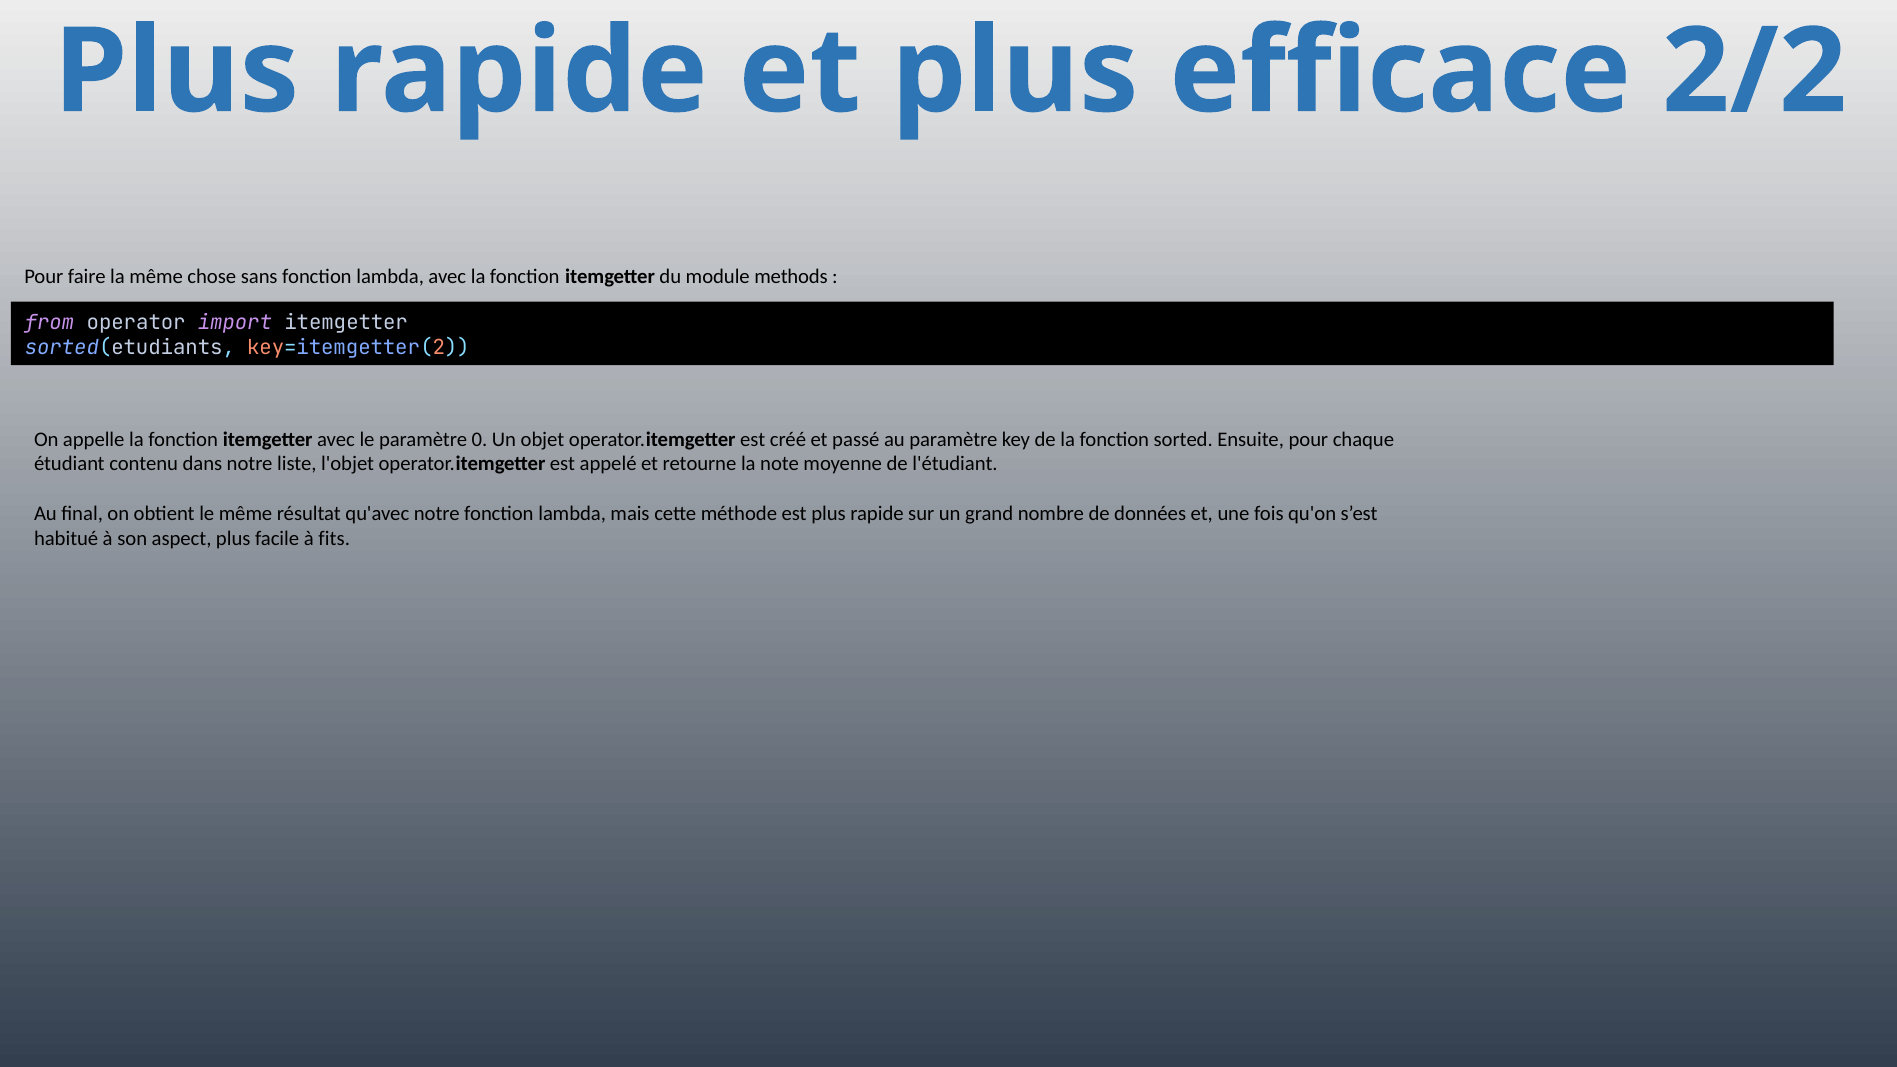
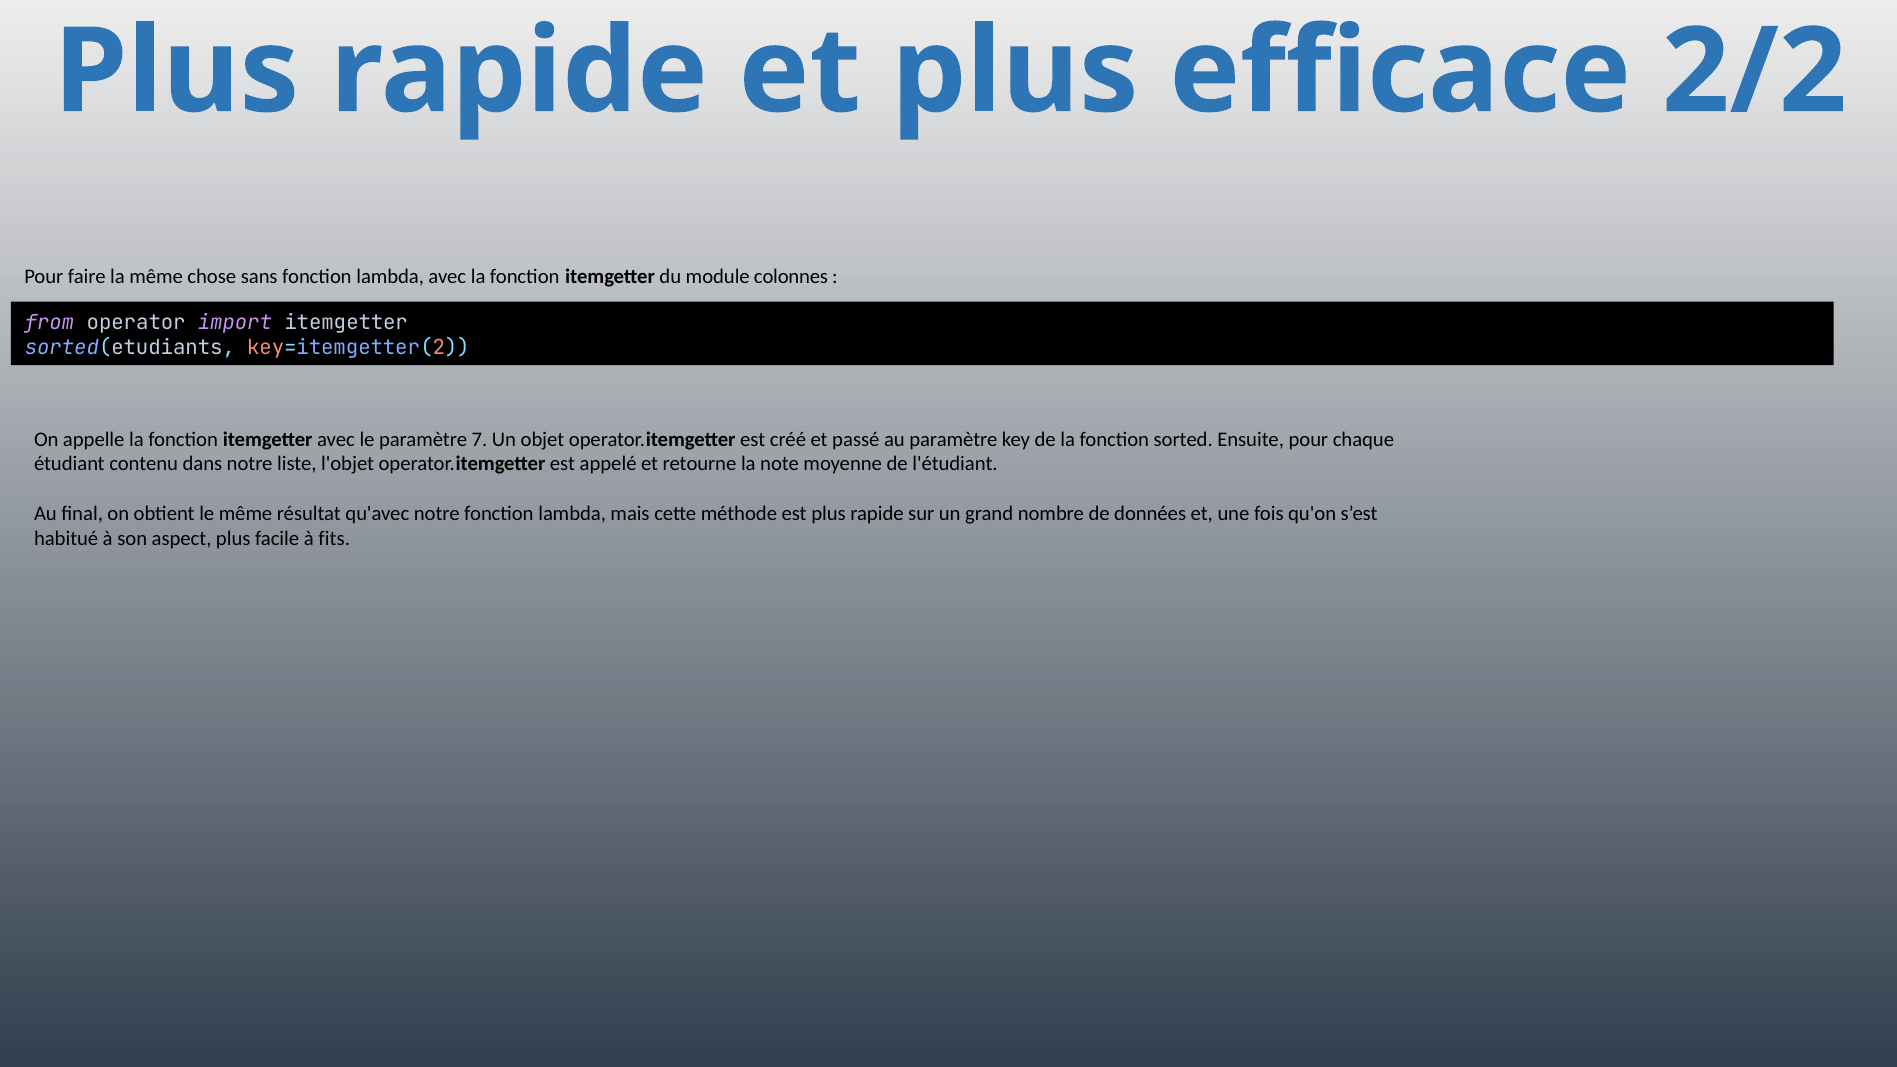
methods: methods -> colonnes (791, 276)
0: 0 -> 7 (479, 439)
